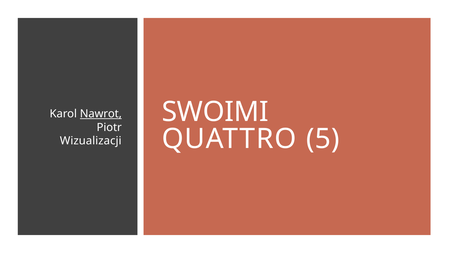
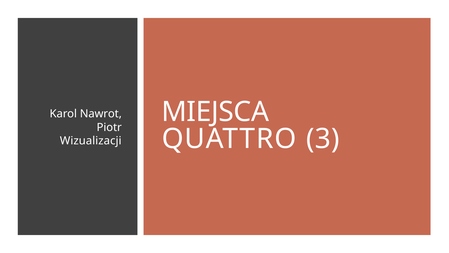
SWOIMI: SWOIMI -> MIEJSCA (215, 112)
Nawrot underline: present -> none (101, 114)
5: 5 -> 3 (323, 139)
